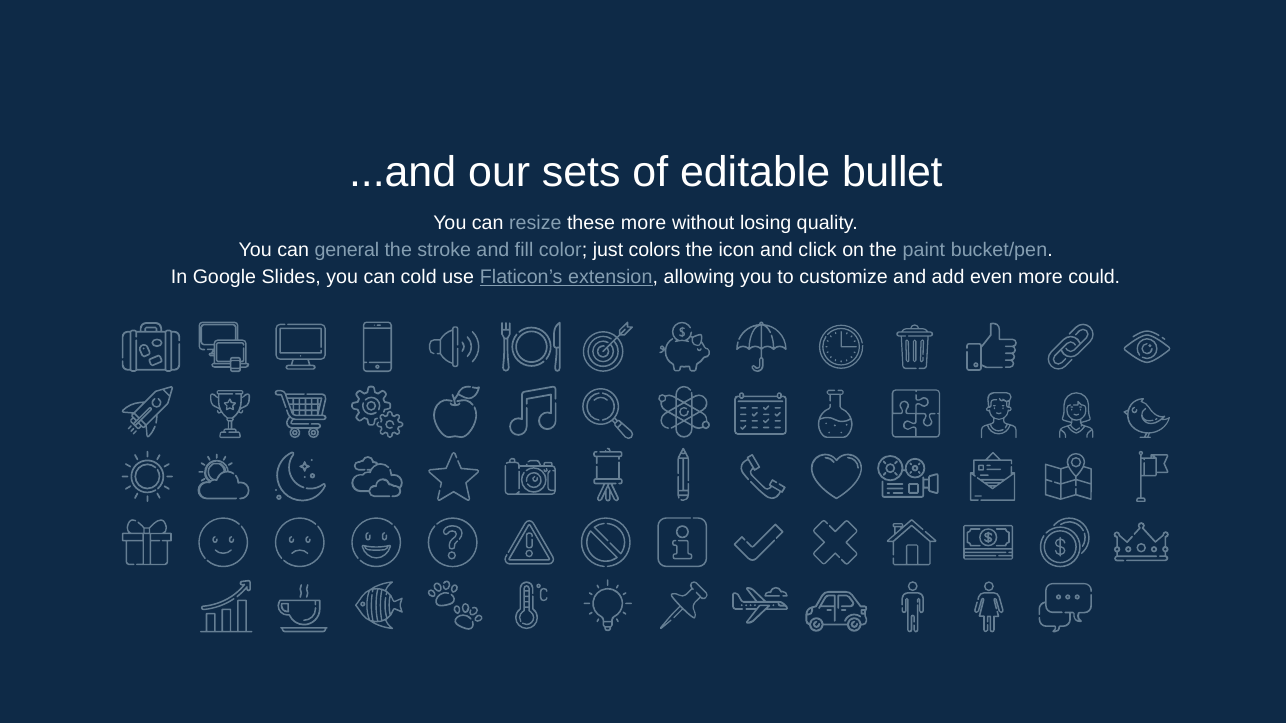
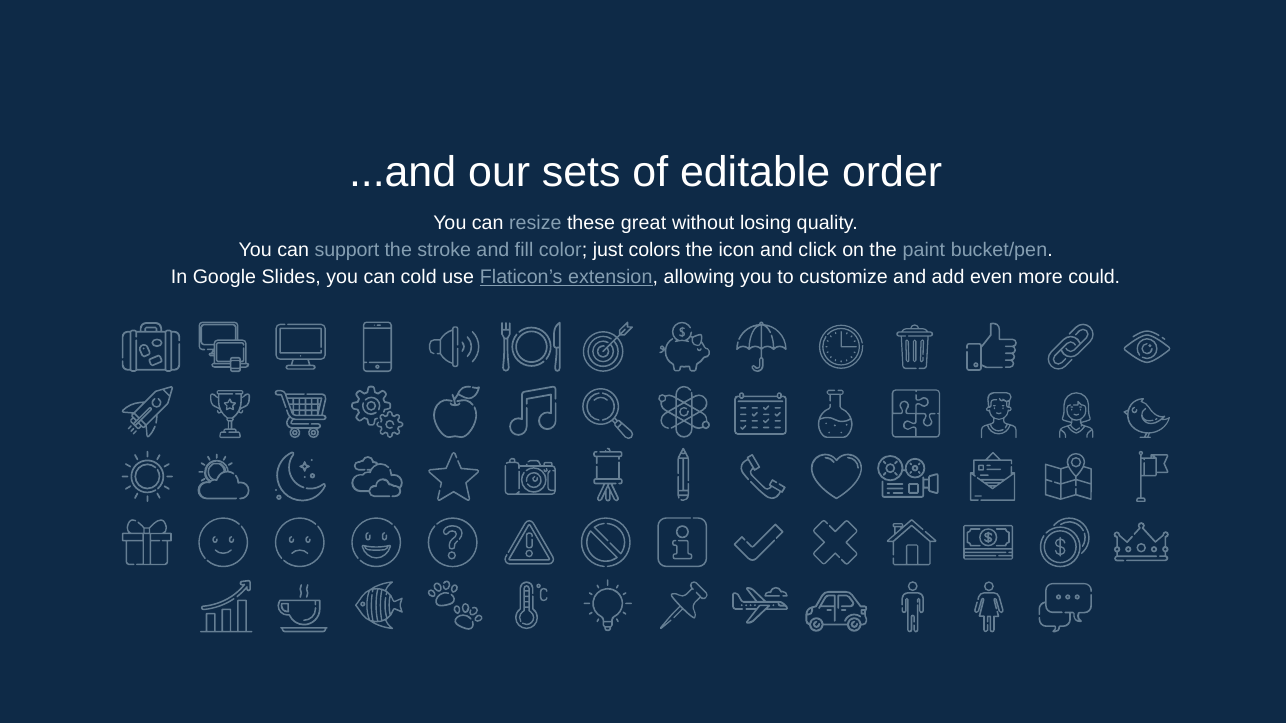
bullet: bullet -> order (892, 173)
these more: more -> great (644, 223)
general: general -> support (347, 250)
